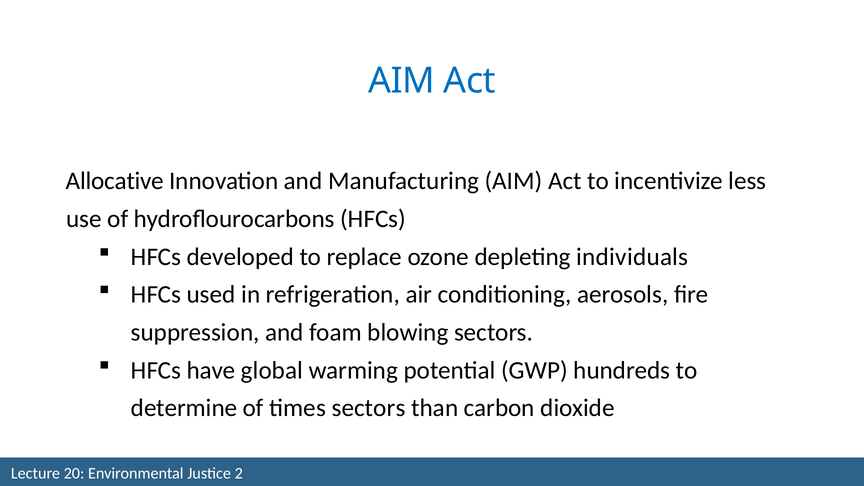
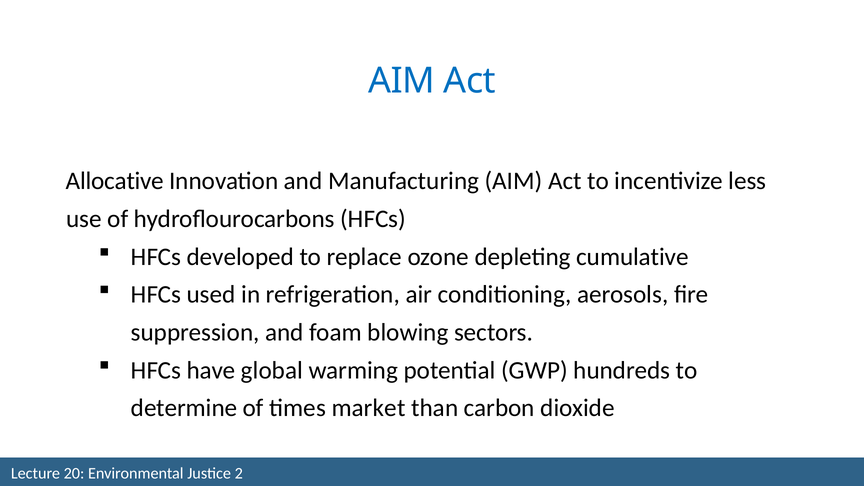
individuals: individuals -> cumulative (633, 257)
times sectors: sectors -> market (369, 408)
